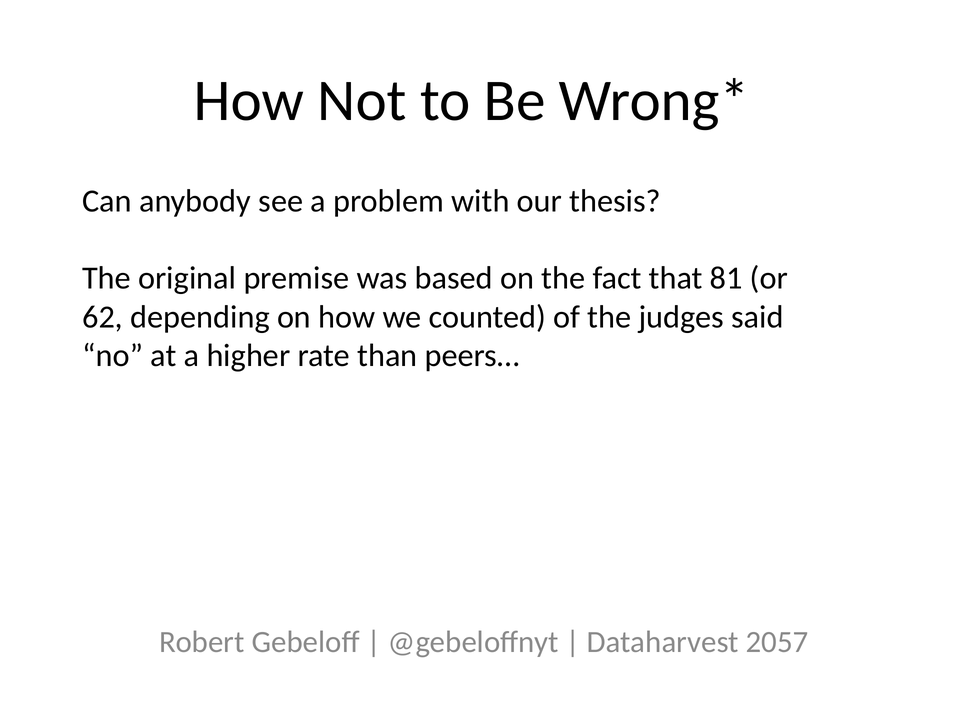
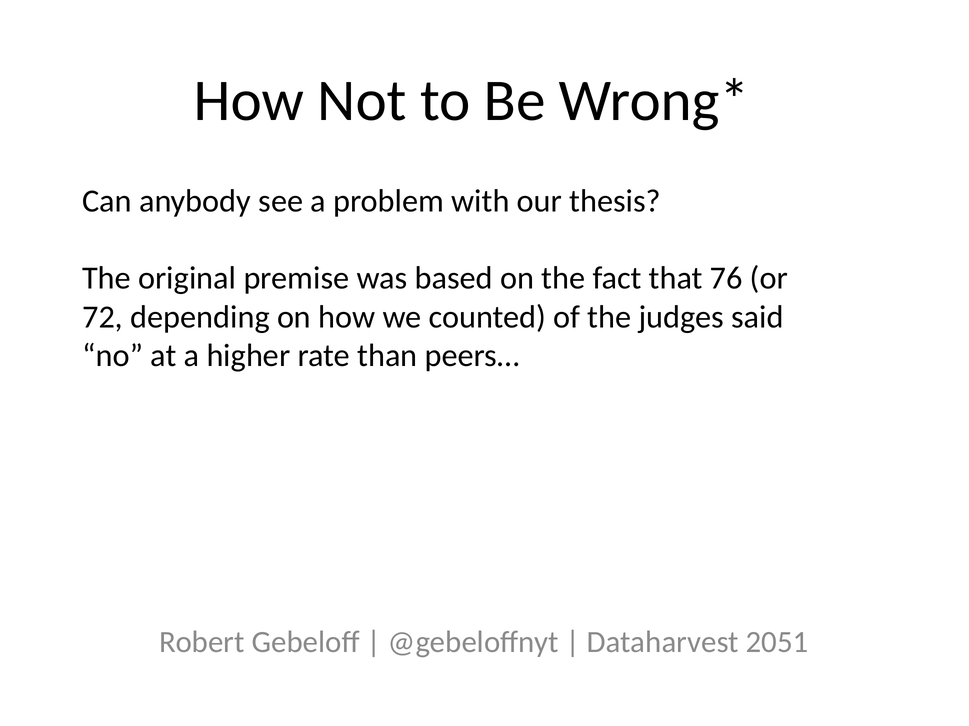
81: 81 -> 76 (726, 279)
62: 62 -> 72 (103, 317)
2057: 2057 -> 2051 (777, 643)
